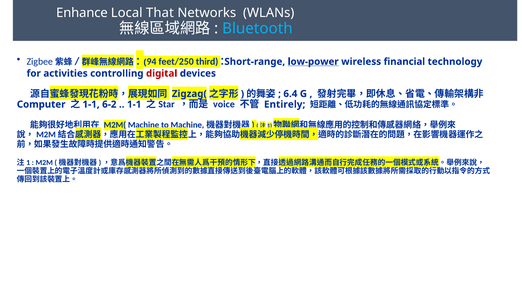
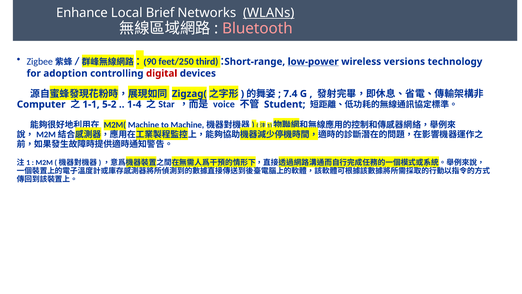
That: That -> Brief (160, 13)
WLANs underline: none -> present (269, 13)
Bluetooth colour: light blue -> pink (257, 29)
94: 94 -> 90 (151, 62)
financial: financial -> versions (404, 62)
activities: activities -> adoption (65, 73)
6.4: 6.4 -> 7.4 (290, 94)
6-2: 6-2 -> 5-2 (109, 104)
1-1: 1-1 -> 1-4 (134, 104)
Entirely: Entirely -> Student (285, 104)
